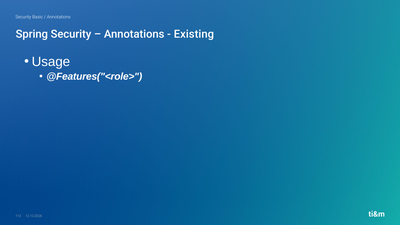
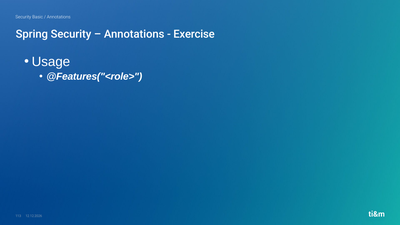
Existing: Existing -> Exercise (194, 34)
